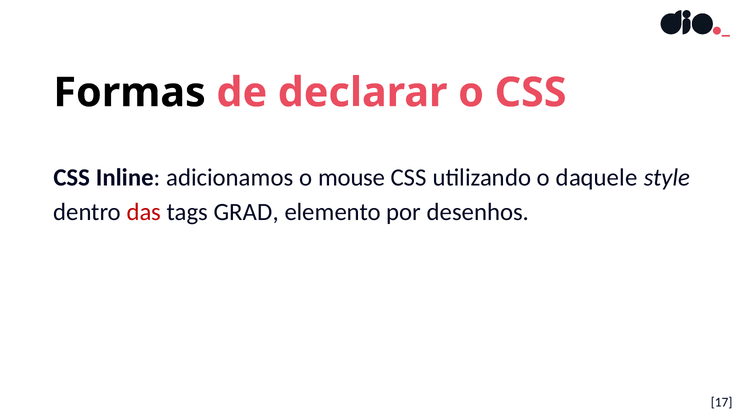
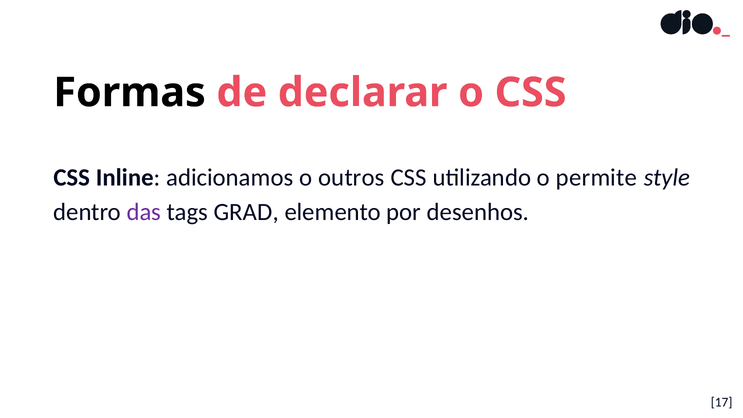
mouse: mouse -> outros (351, 178)
daquele: daquele -> permite (597, 178)
das colour: red -> purple (144, 212)
